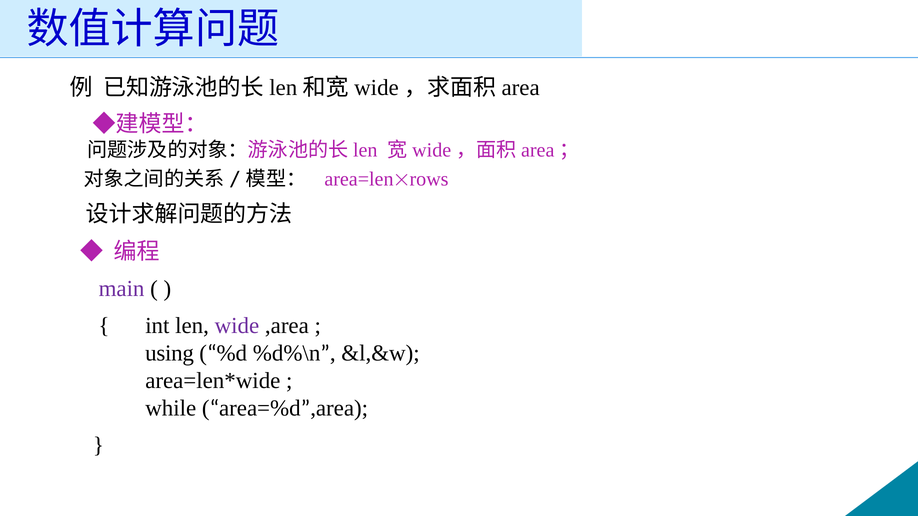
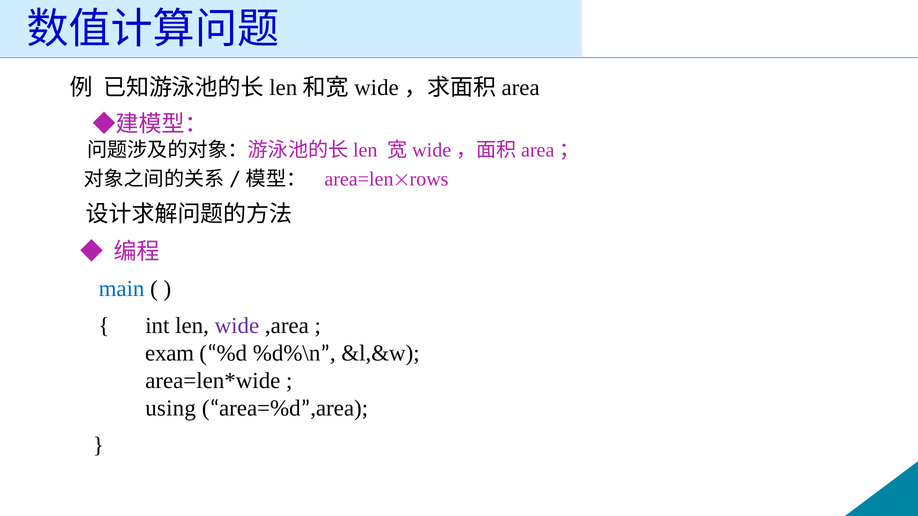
main colour: purple -> blue (122, 289)
using: using -> exam (170, 353)
while: while -> using (171, 409)
